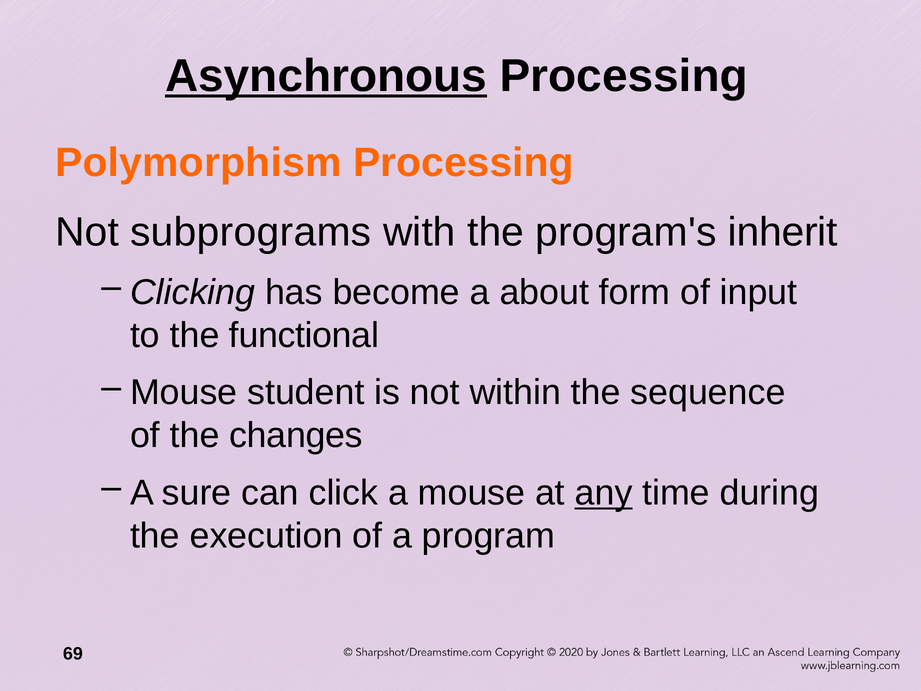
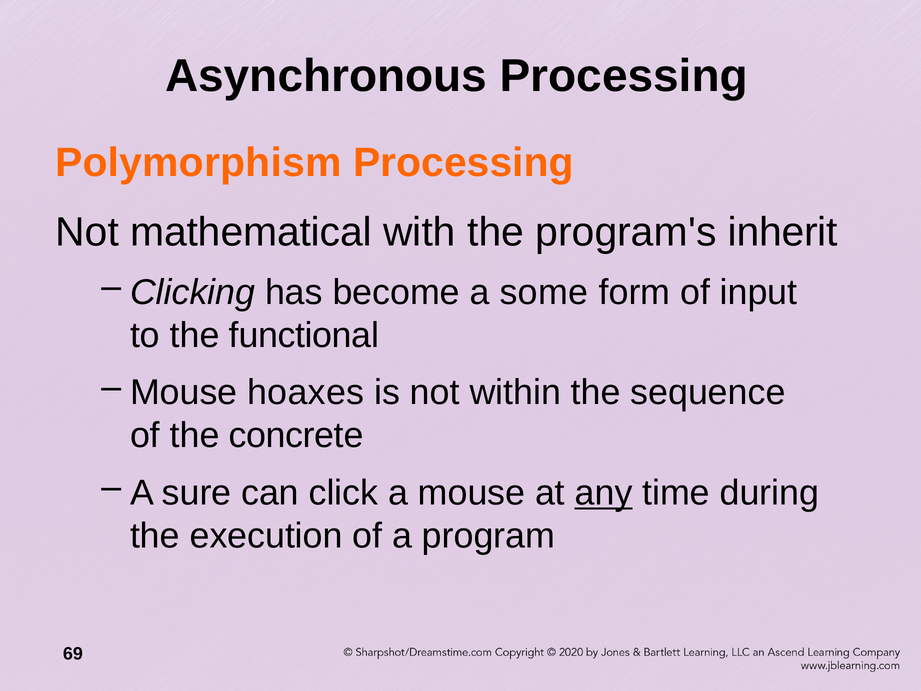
Asynchronous underline: present -> none (326, 76)
subprograms: subprograms -> mathematical (251, 232)
about: about -> some (544, 292)
student: student -> hoaxes (306, 392)
changes: changes -> concrete (296, 435)
